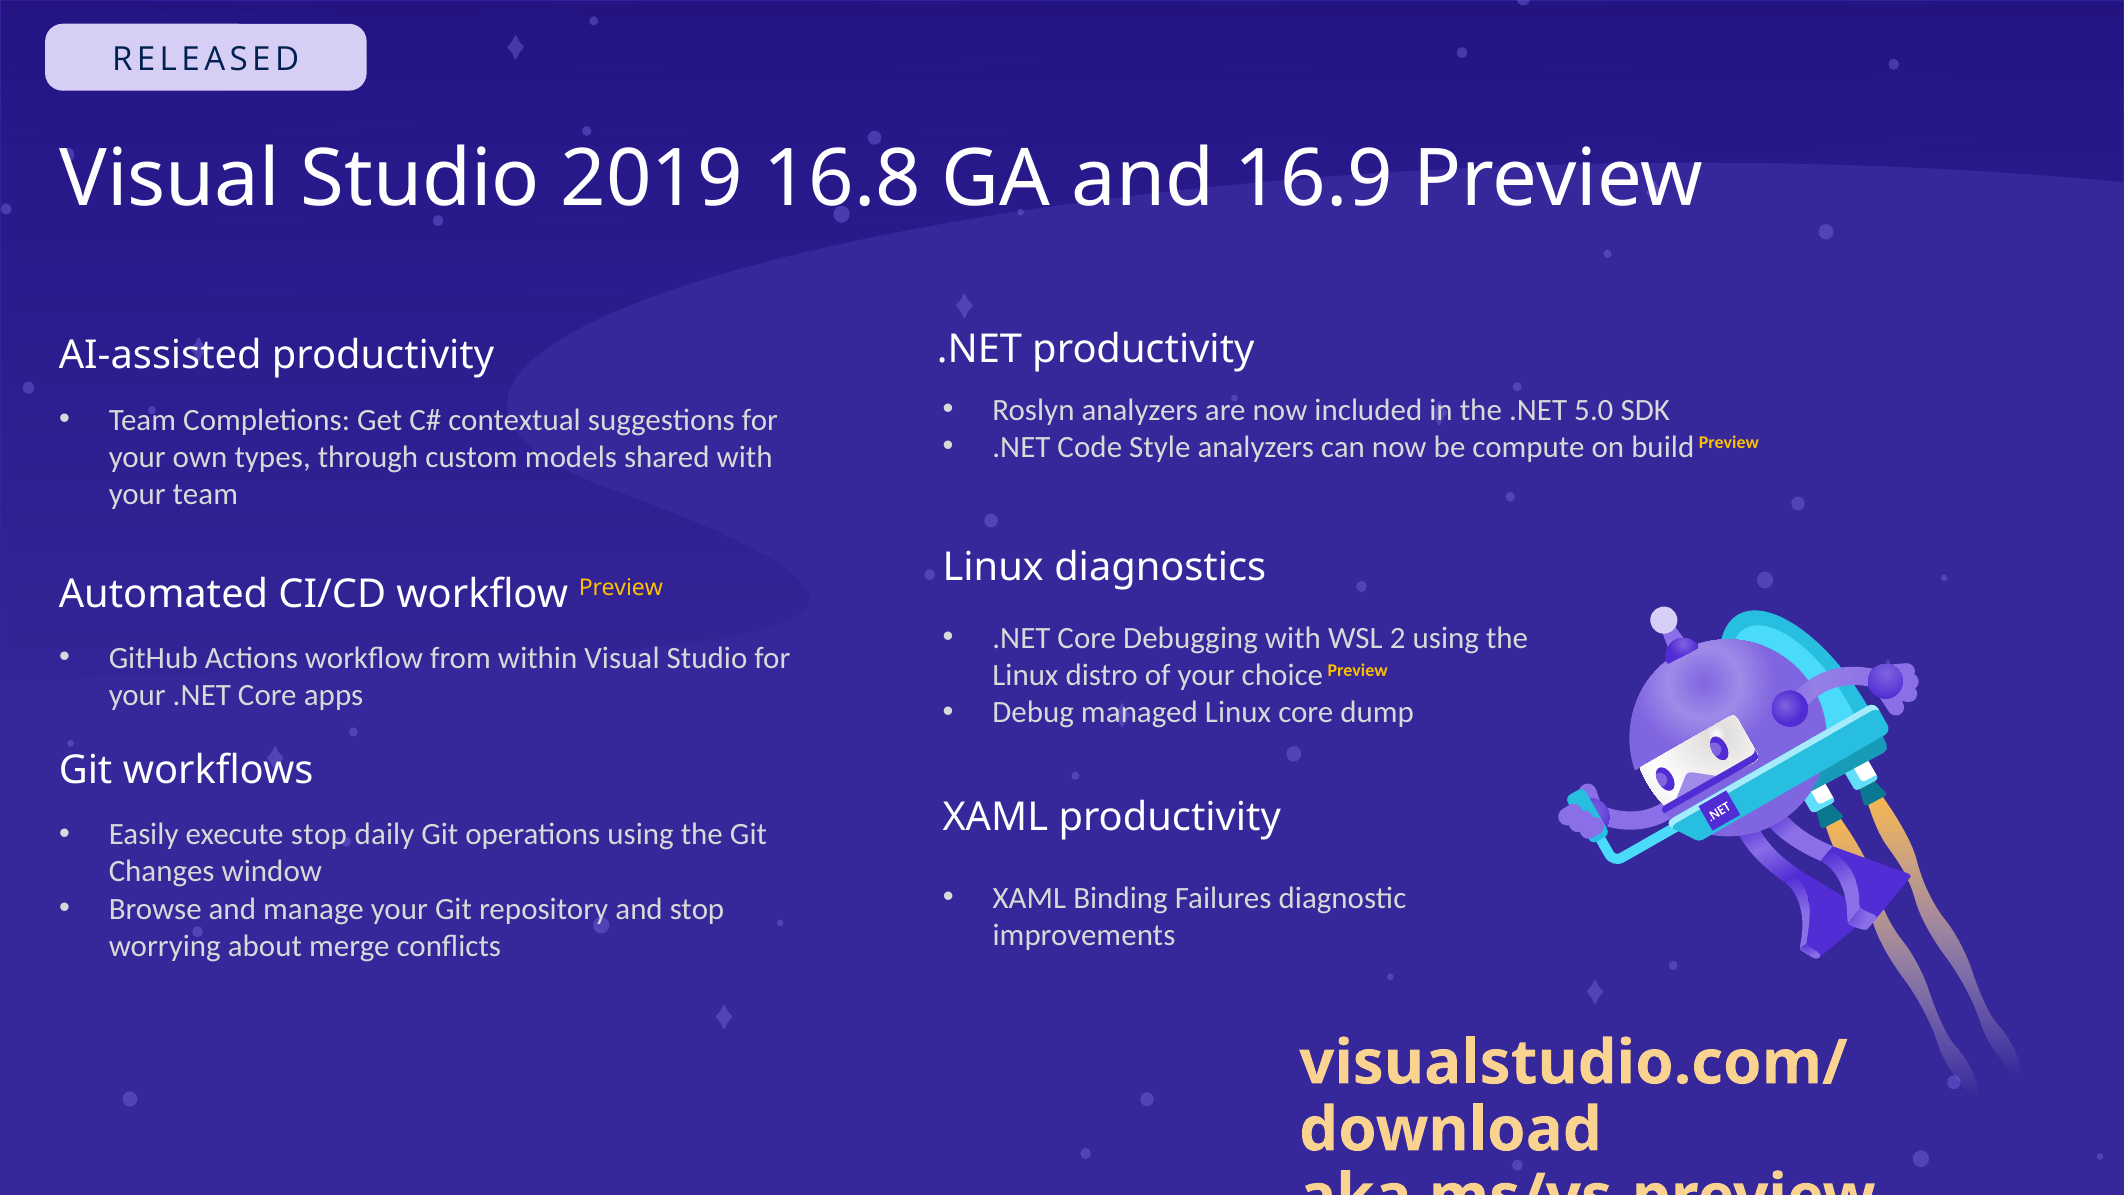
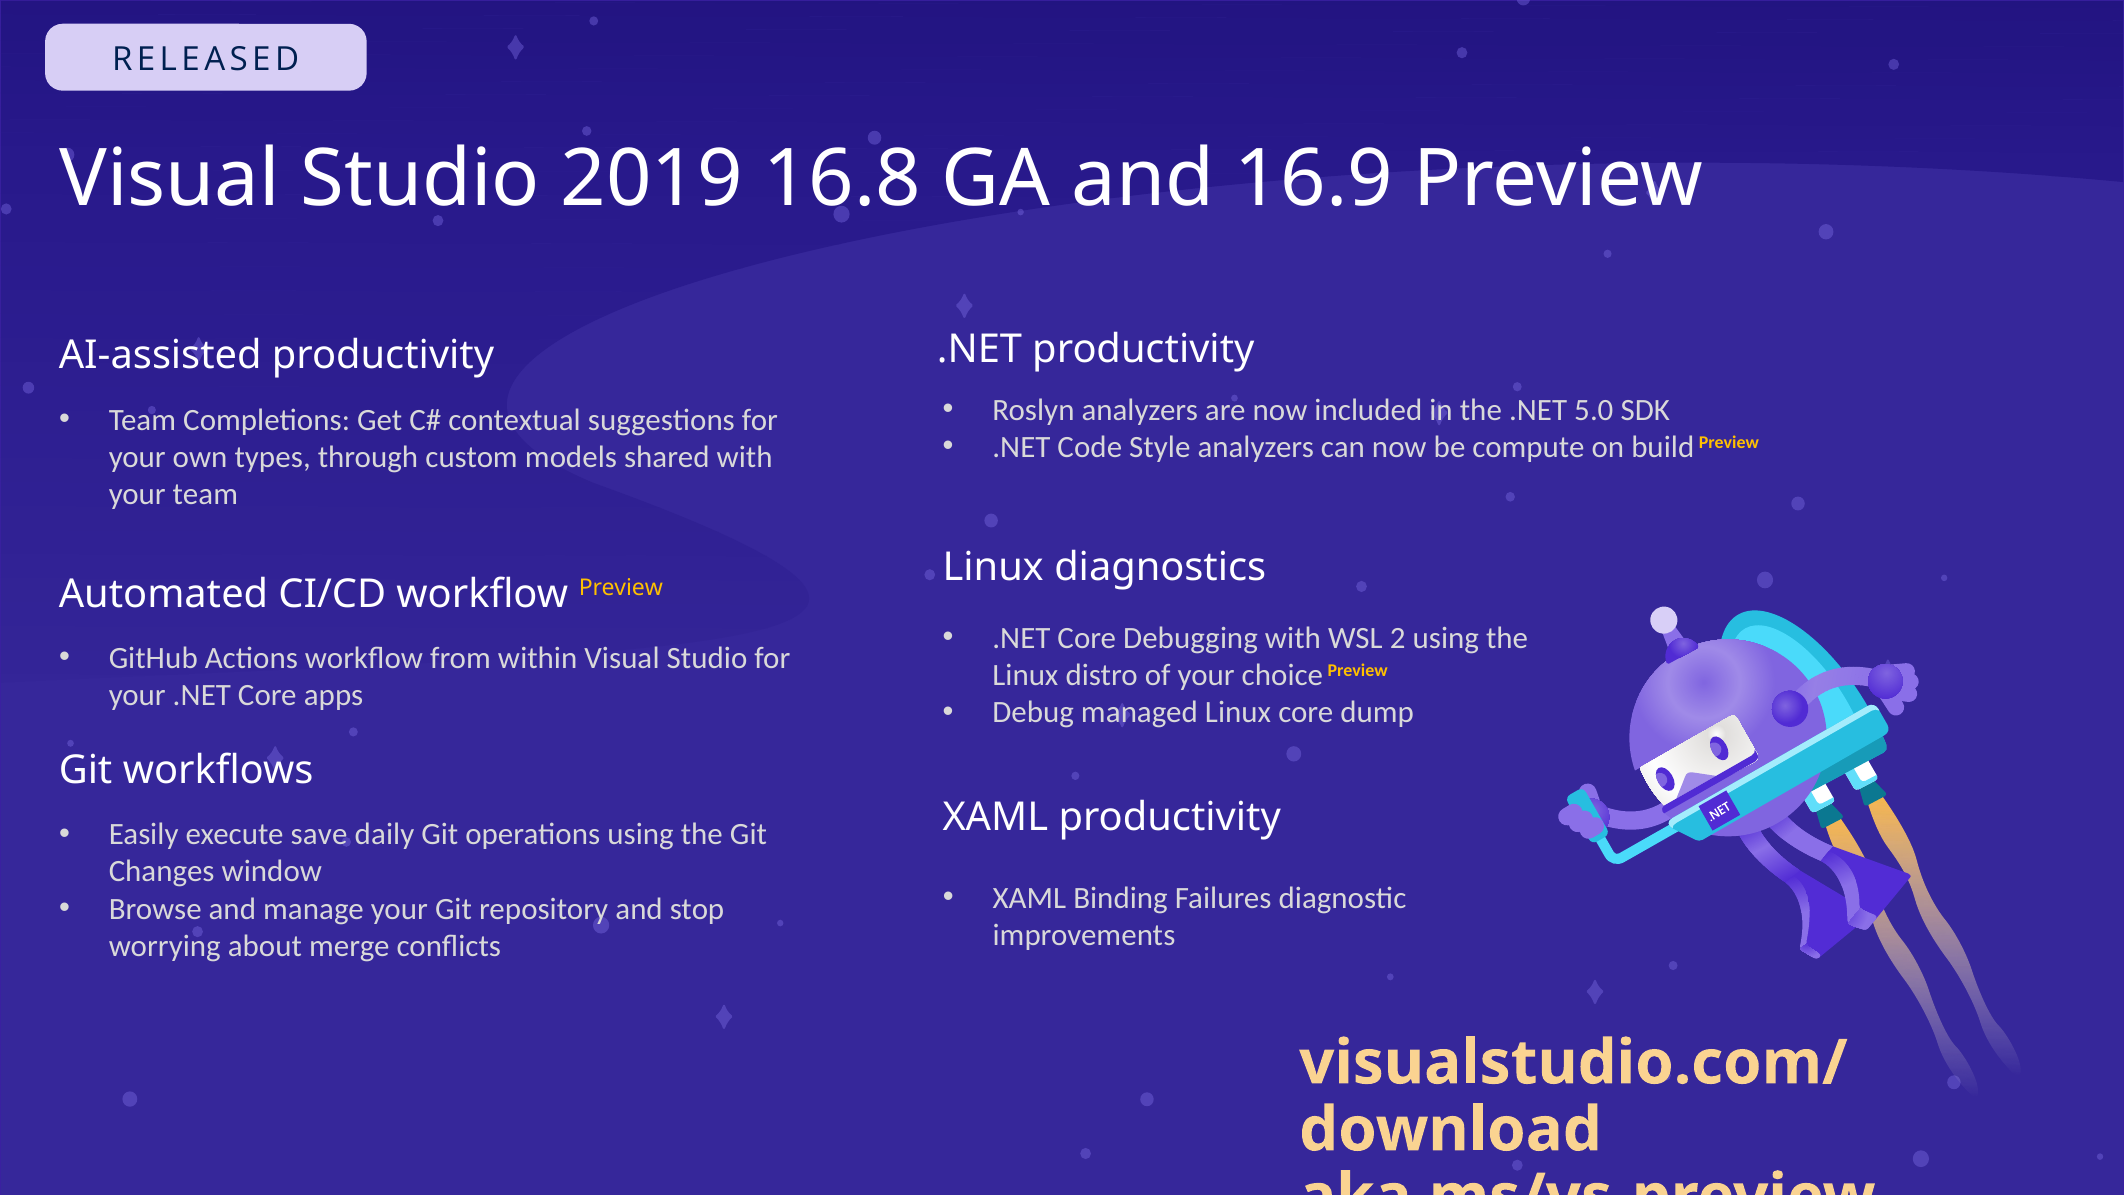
execute stop: stop -> save (319, 834)
